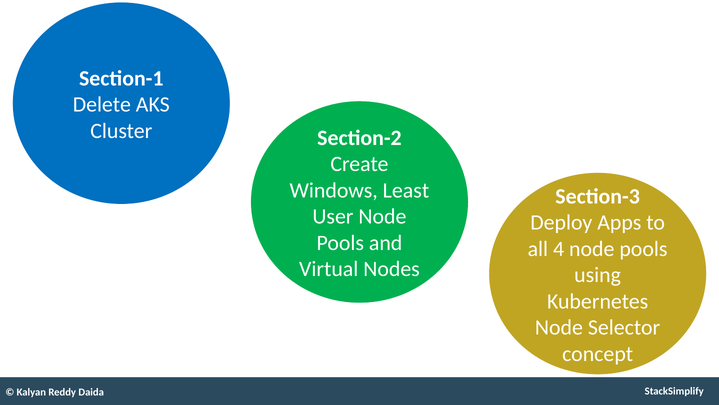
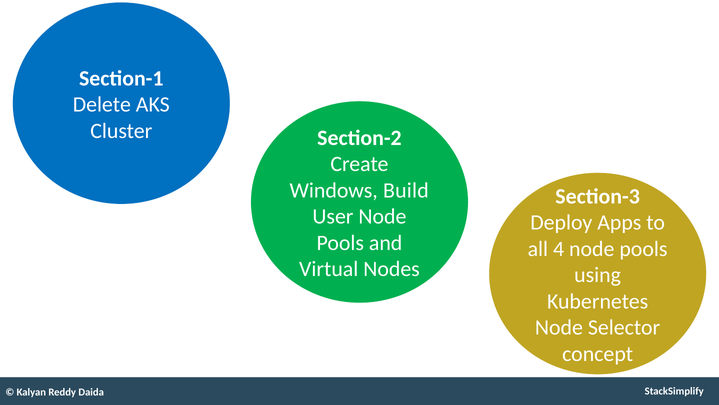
Least: Least -> Build (406, 190)
